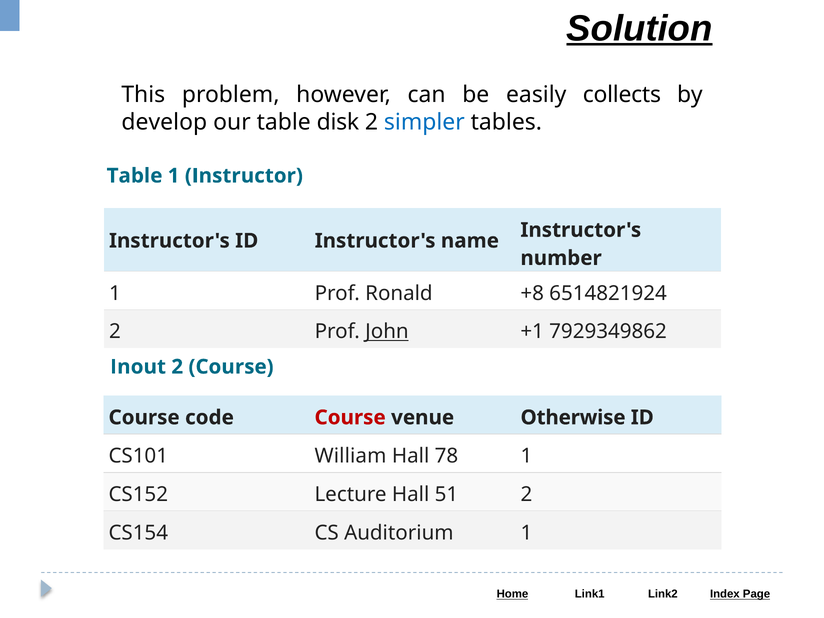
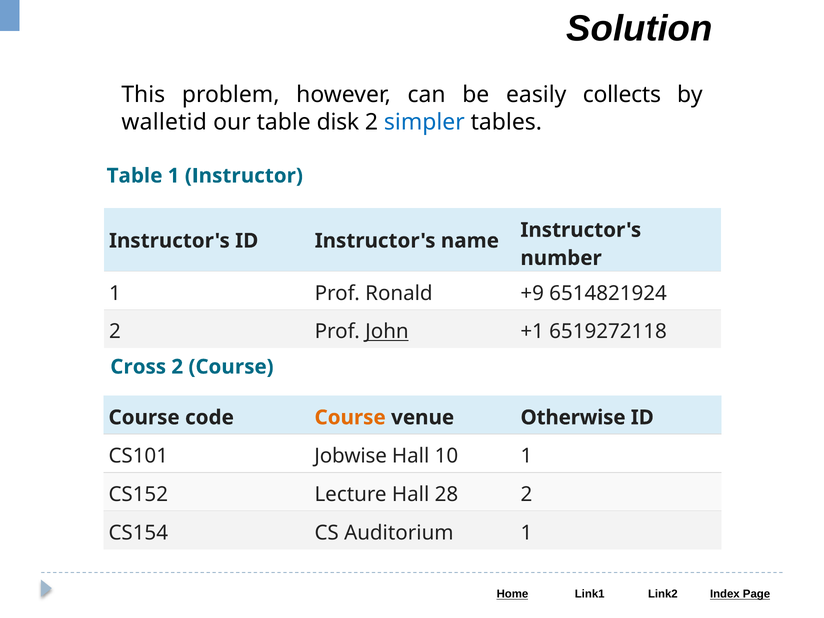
Solution underline: present -> none (639, 29)
develop: develop -> walletid (164, 122)
+8: +8 -> +9 (532, 293)
7929349862: 7929349862 -> 6519272118 (608, 332)
Inout: Inout -> Cross (138, 367)
Course colour: red -> orange (350, 417)
William: William -> Jobwise (351, 456)
78: 78 -> 10 (446, 456)
51: 51 -> 28 (446, 494)
